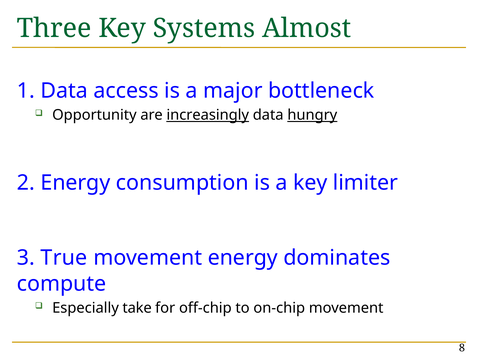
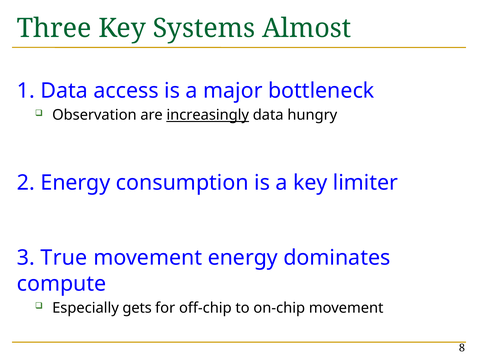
Opportunity: Opportunity -> Observation (94, 115)
hungry underline: present -> none (312, 115)
take: take -> gets (137, 307)
